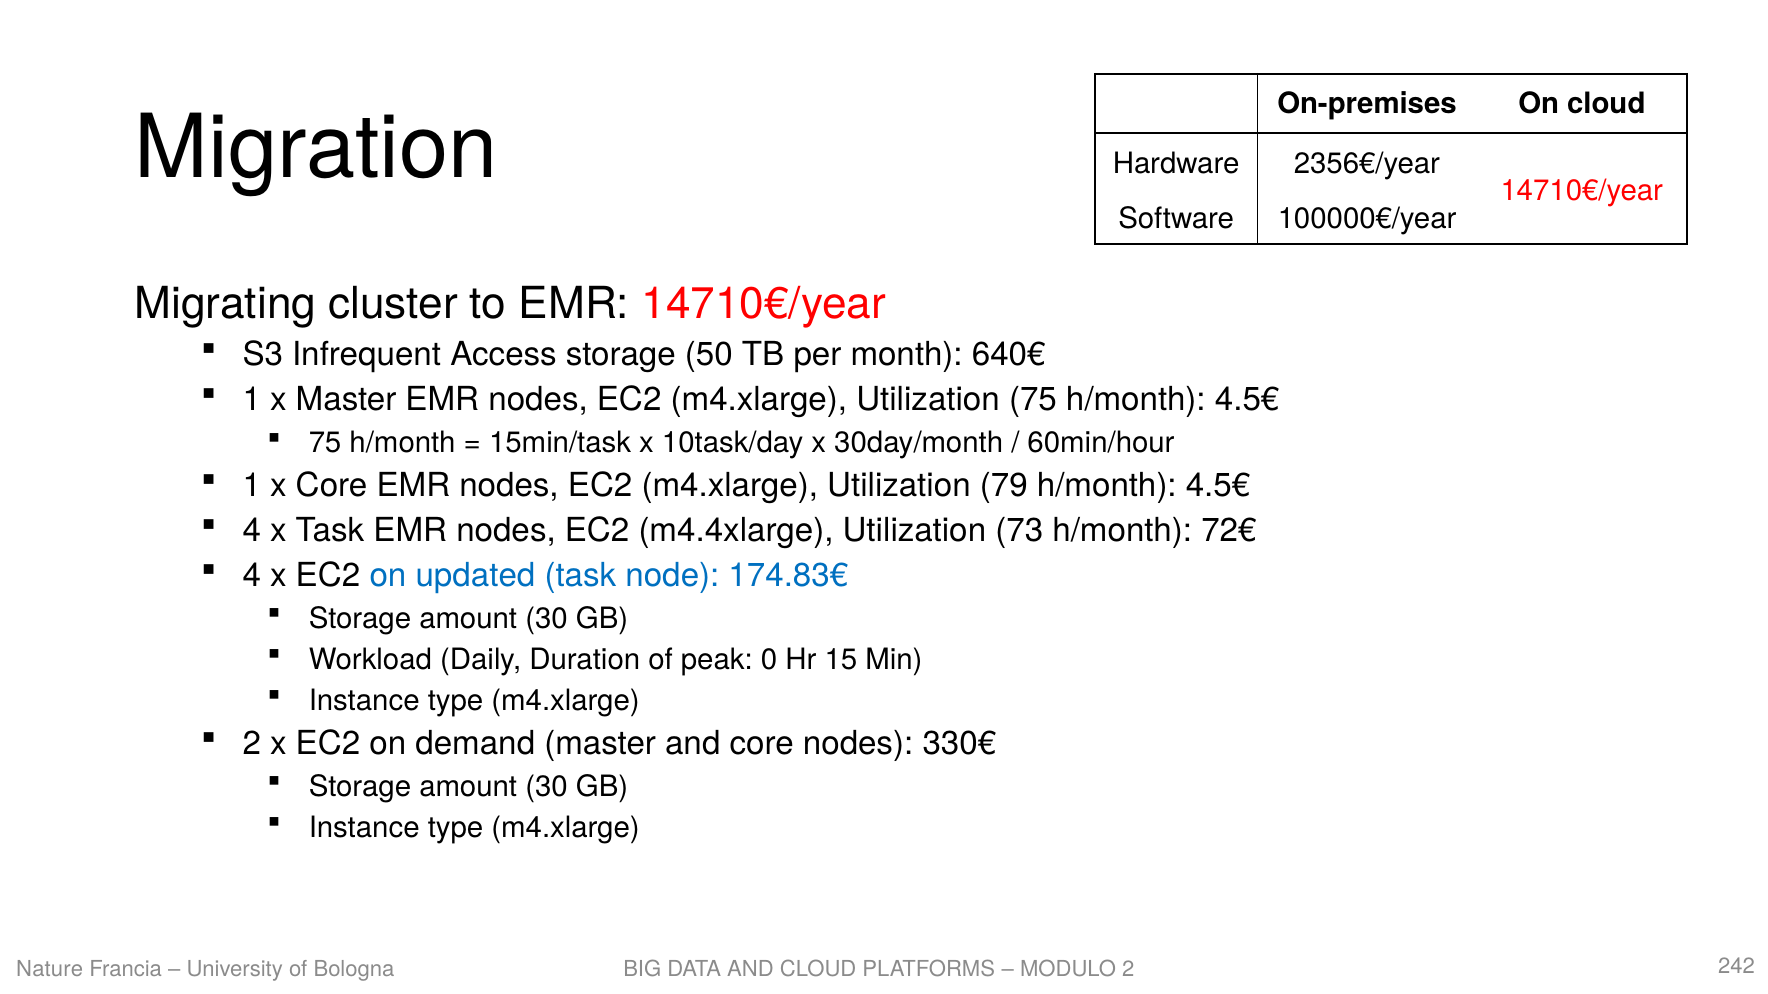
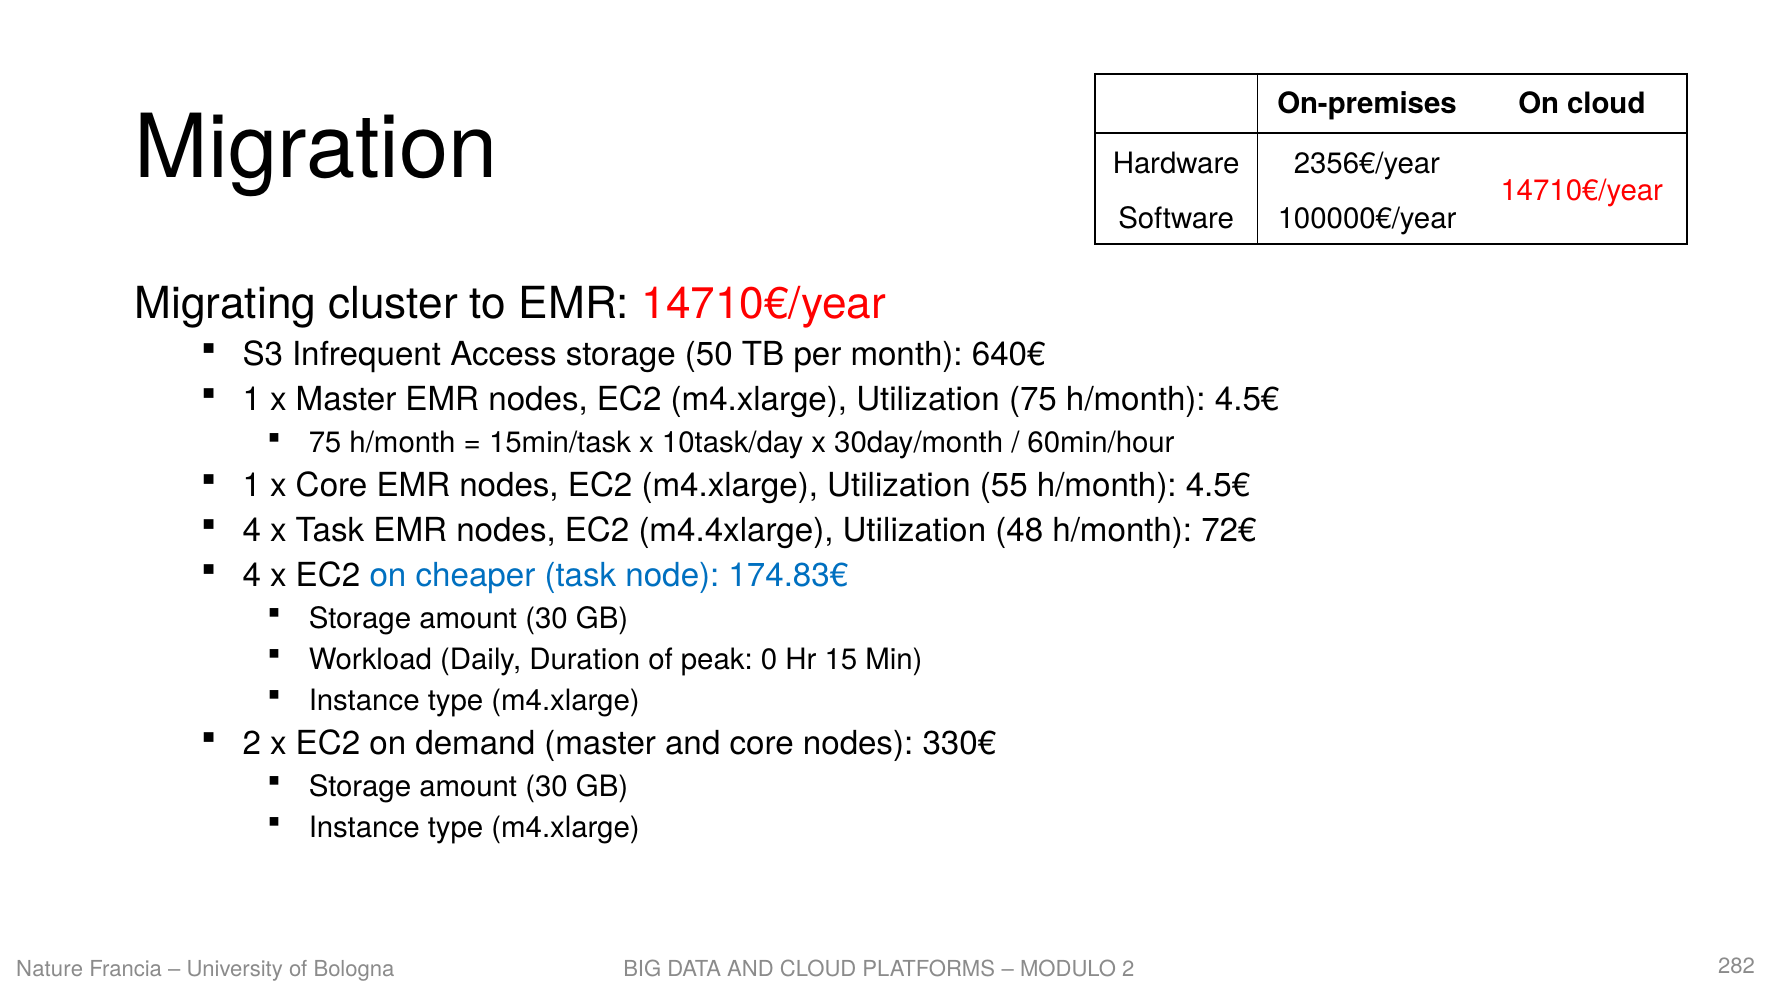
79: 79 -> 55 (1004, 486)
73: 73 -> 48 (1019, 531)
updated: updated -> cheaper (475, 576)
242: 242 -> 282 (1736, 967)
